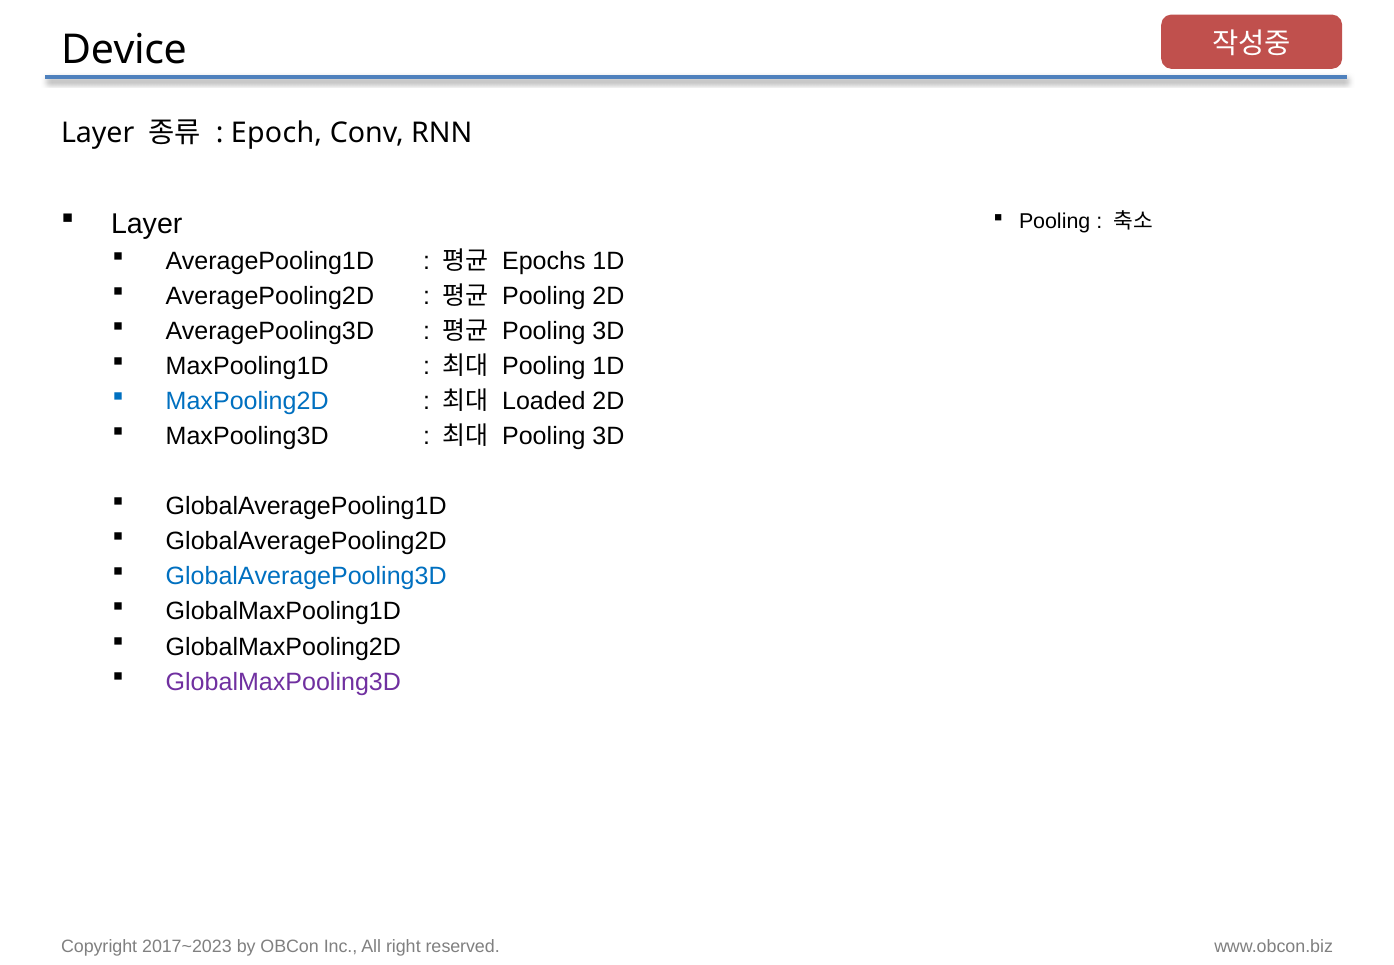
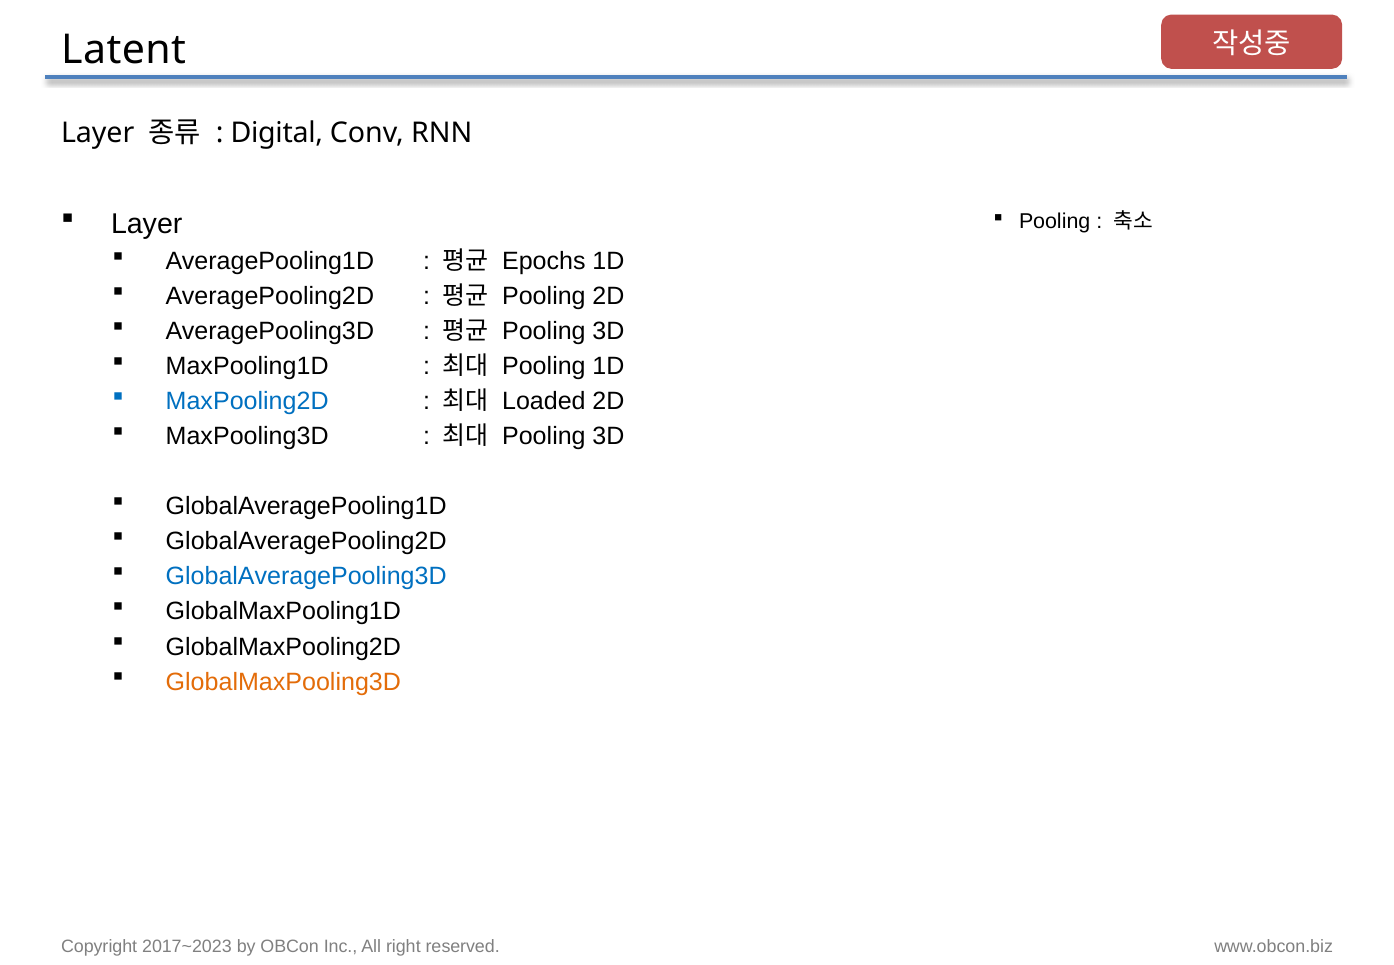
Device: Device -> Latent (124, 50)
Epoch: Epoch -> Digital (277, 133)
GlobalMaxPooling3D colour: purple -> orange (283, 682)
